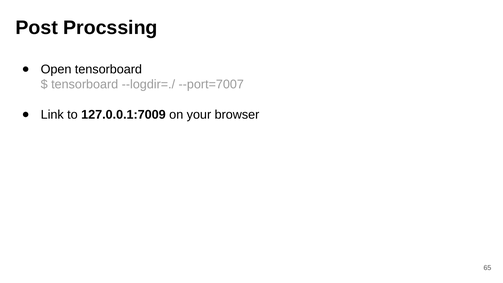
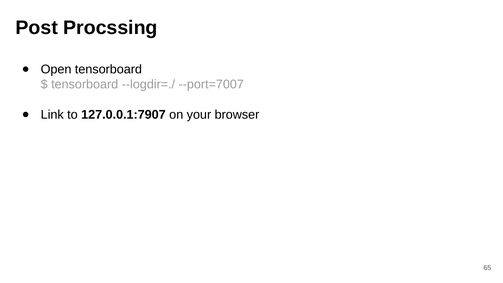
127.0.0.1:7009: 127.0.0.1:7009 -> 127.0.0.1:7907 (123, 115)
